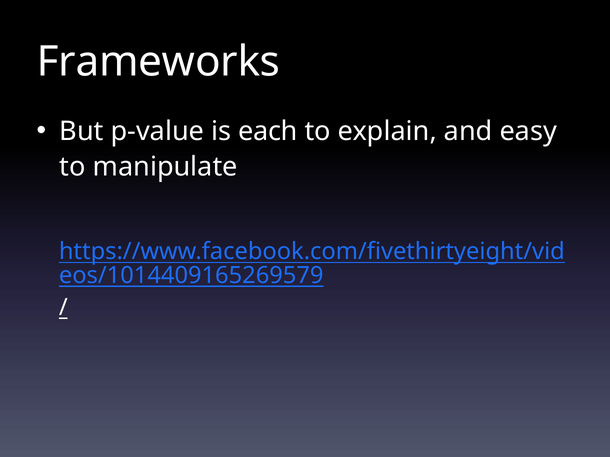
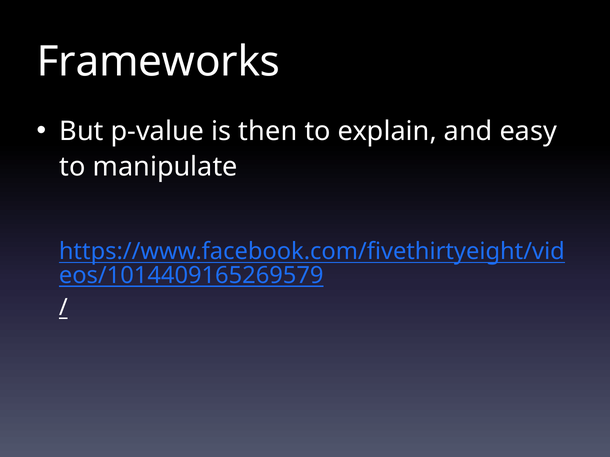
each: each -> then (268, 131)
